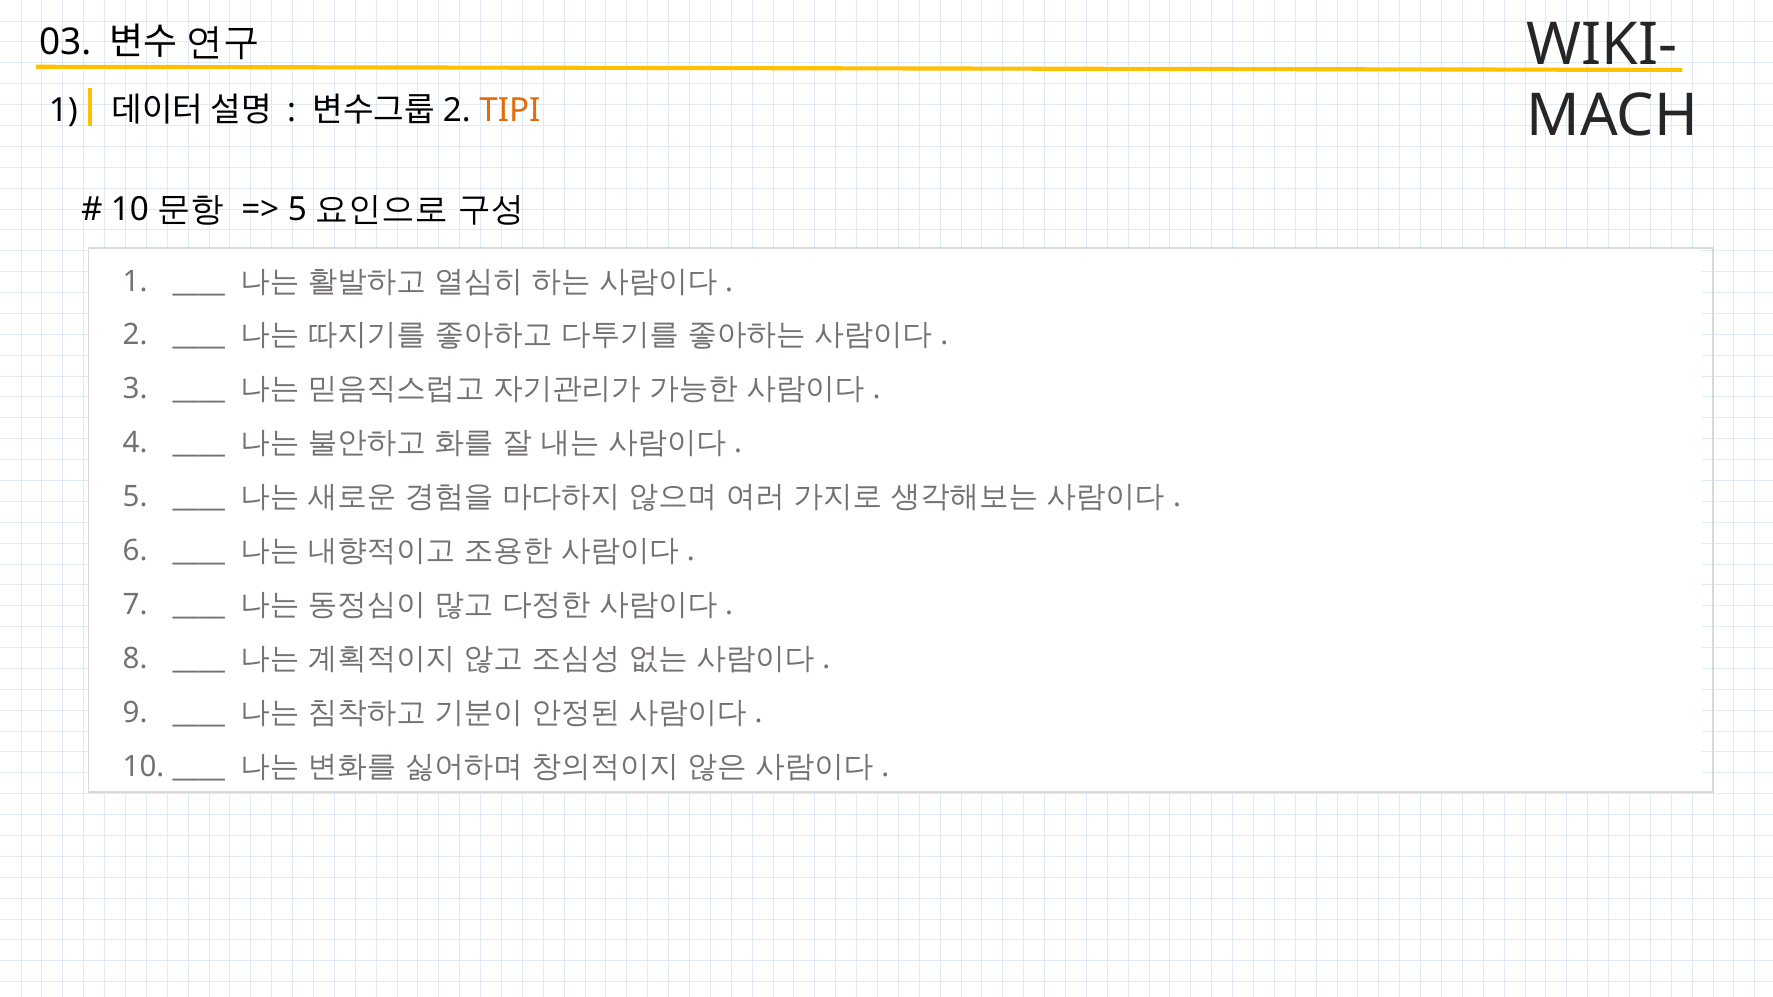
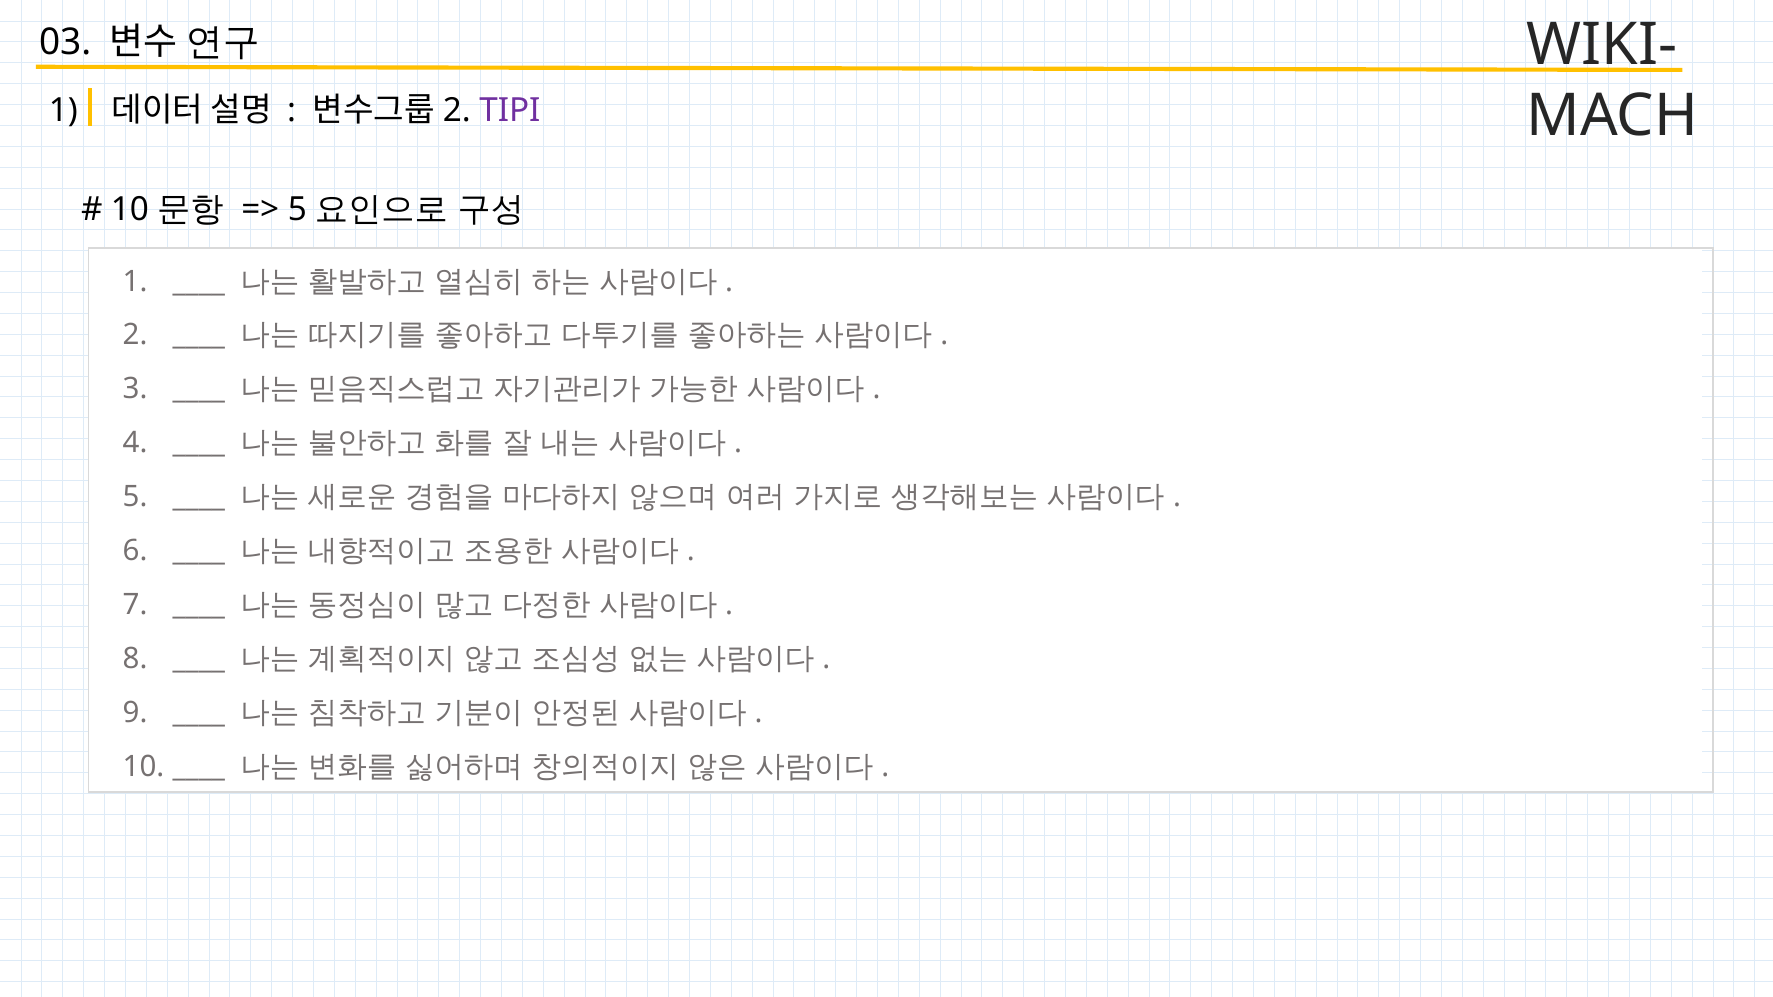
TIPI colour: orange -> purple (510, 111)
